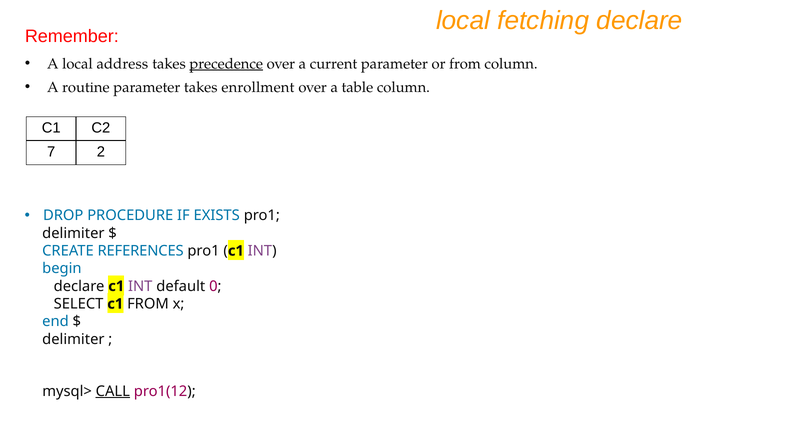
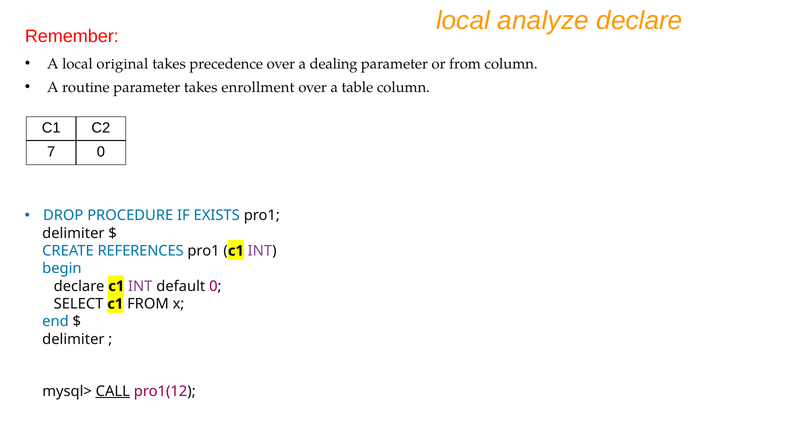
fetching: fetching -> analyze (543, 20)
address: address -> original (122, 64)
precedence underline: present -> none (226, 64)
current: current -> dealing (334, 64)
7 2: 2 -> 0 (101, 152)
